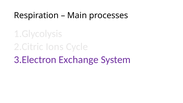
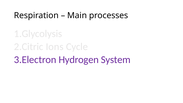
Exchange: Exchange -> Hydrogen (79, 60)
